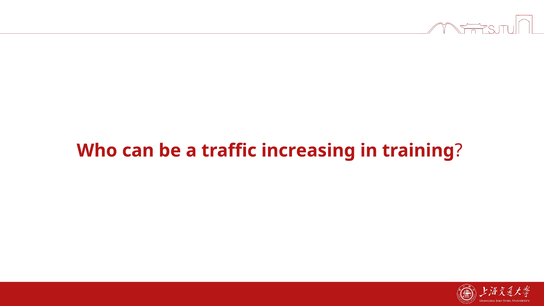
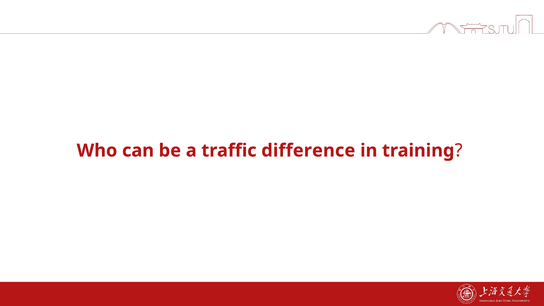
increasing: increasing -> difference (308, 151)
